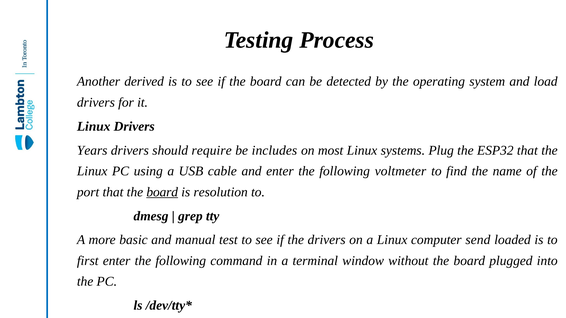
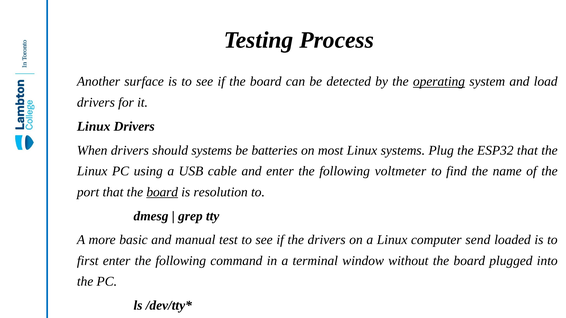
derived: derived -> surface (144, 82)
operating underline: none -> present (439, 82)
Years: Years -> When (92, 150)
should require: require -> systems (212, 150)
includes: includes -> batteries (275, 150)
